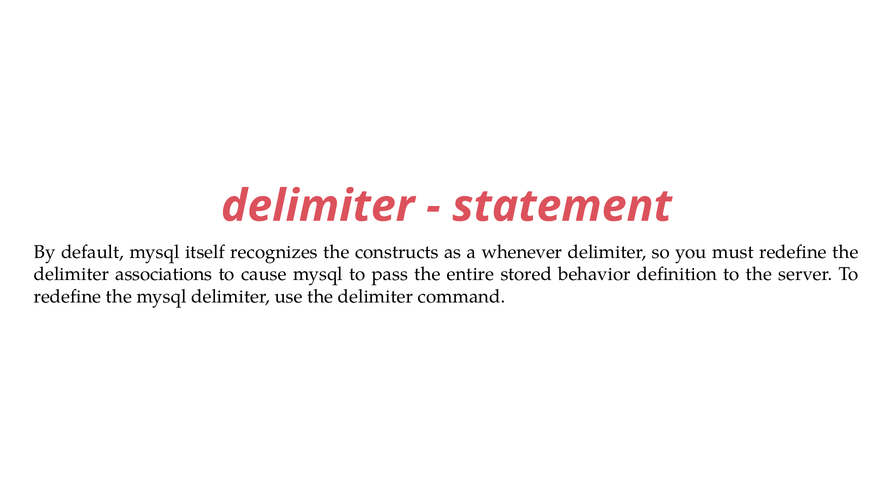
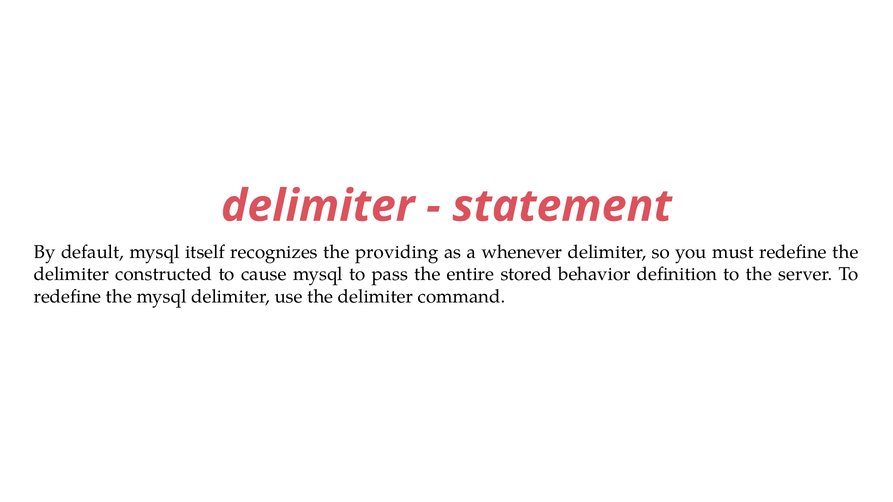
constructs: constructs -> providing (397, 252)
associations: associations -> constructed (164, 274)
